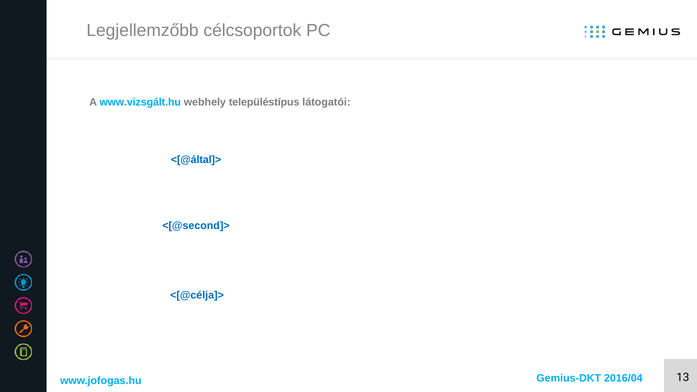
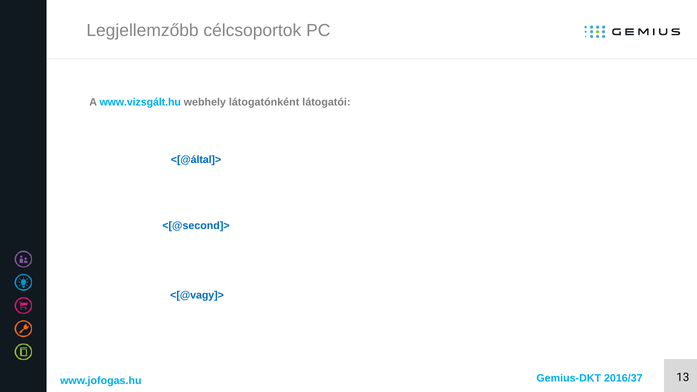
településtípus: településtípus -> látogatónként (264, 102)
<[@célja]>: <[@célja]> -> <[@vagy]> (197, 295)
2016/04: 2016/04 -> 2016/37 (623, 379)
